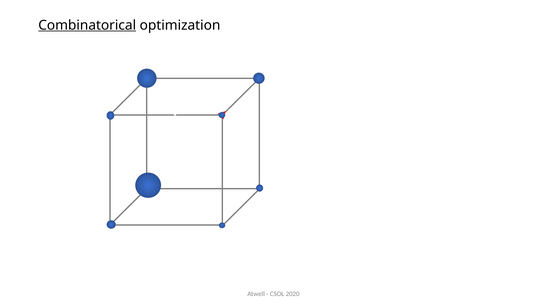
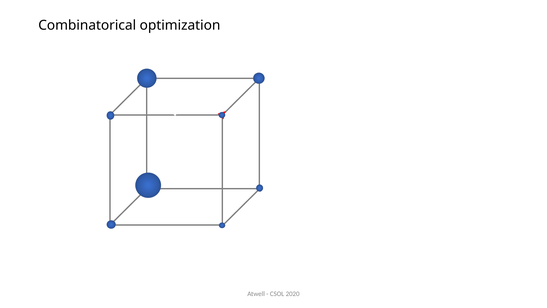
Combinatorical underline: present -> none (87, 25)
